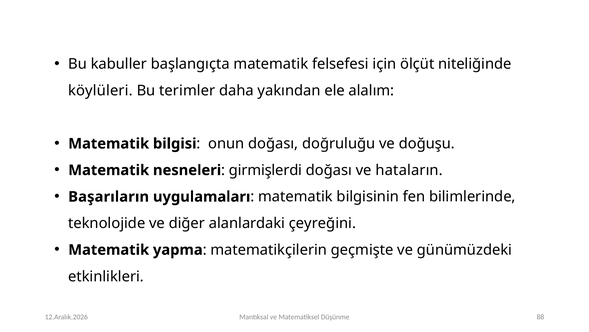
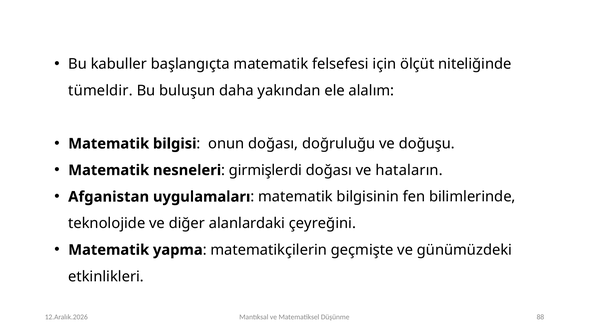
köylüleri: köylüleri -> tümeldir (100, 90)
terimler: terimler -> buluşun (187, 90)
Başarıların: Başarıların -> Afganistan (109, 196)
